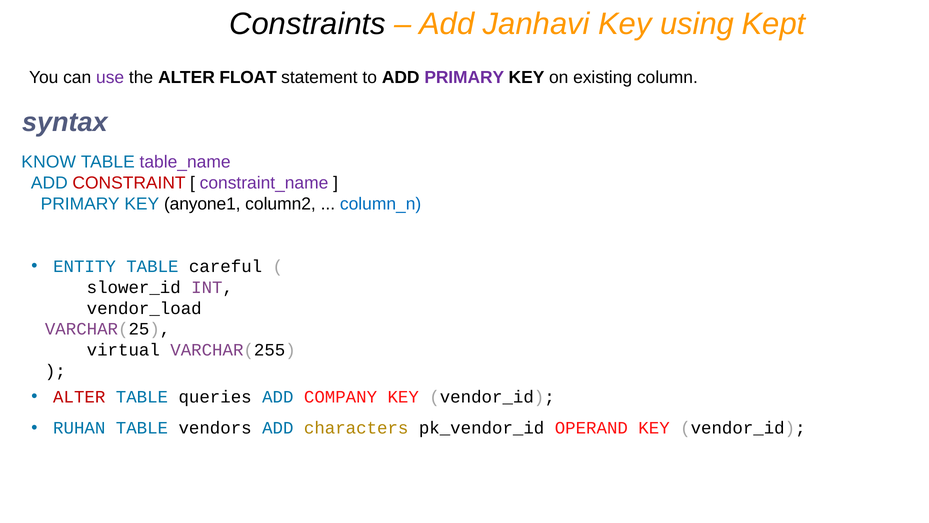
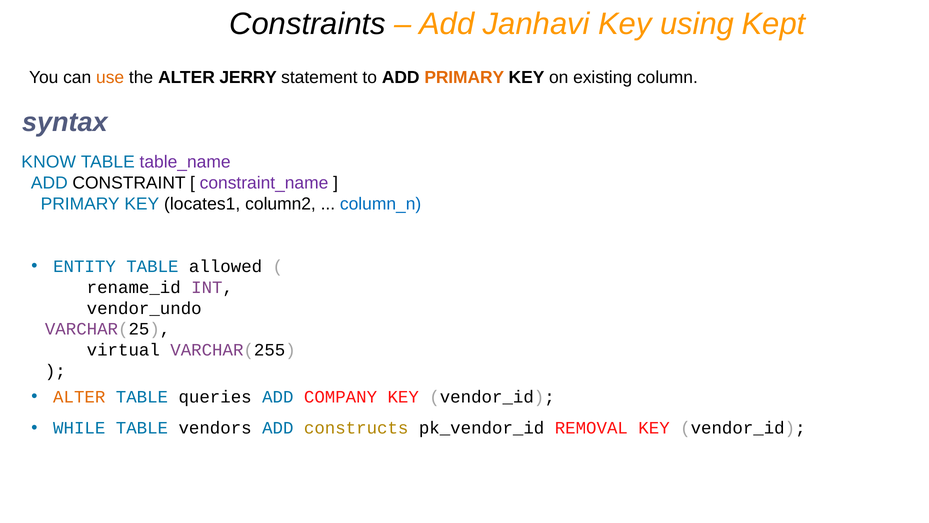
use colour: purple -> orange (110, 77)
FLOAT: FLOAT -> JERRY (248, 77)
PRIMARY colour: purple -> orange (464, 77)
CONSTRAINT colour: red -> black (129, 183)
anyone1: anyone1 -> locates1 (202, 204)
careful: careful -> allowed (226, 266)
slower_id: slower_id -> rename_id (134, 287)
vendor_load: vendor_load -> vendor_undo (144, 308)
ALTER colour: red -> orange (79, 397)
RUHAN: RUHAN -> WHILE (79, 428)
characters: characters -> constructs (356, 428)
OPERAND: OPERAND -> REMOVAL (591, 428)
